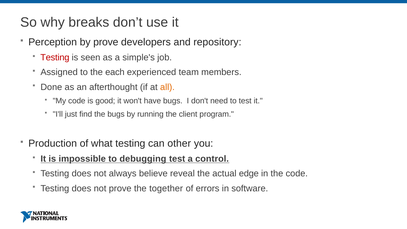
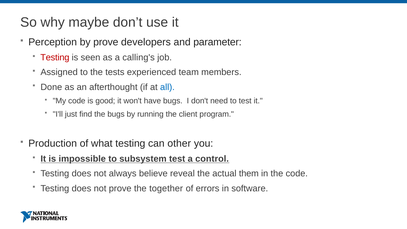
breaks: breaks -> maybe (89, 22)
repository: repository -> parameter (217, 42)
simple's: simple's -> calling's (139, 57)
each: each -> tests (115, 72)
all colour: orange -> blue (167, 87)
debugging: debugging -> subsystem (143, 159)
edge: edge -> them (249, 174)
